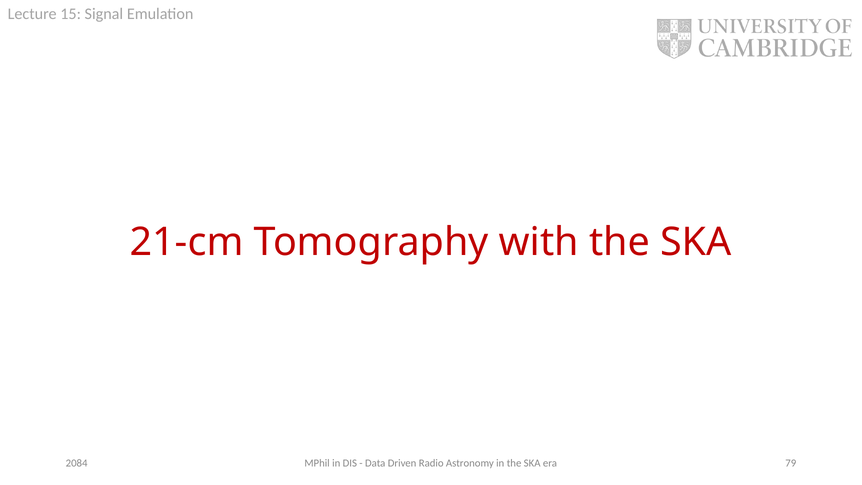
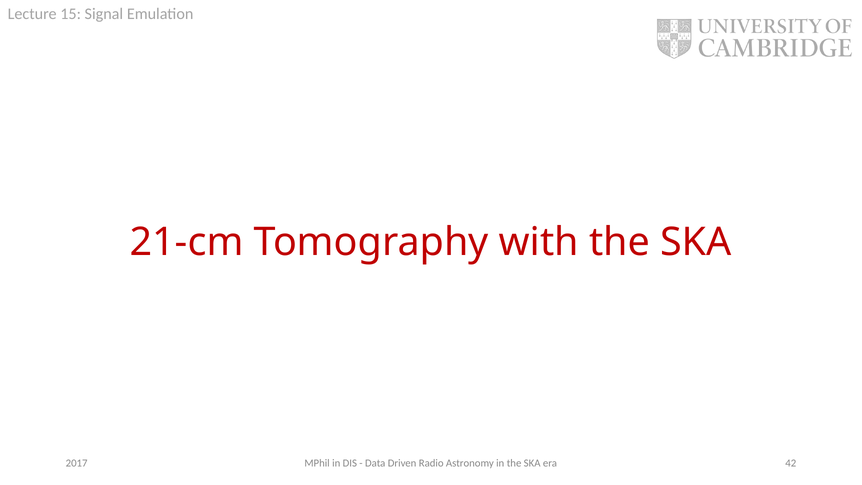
79: 79 -> 42 (791, 463)
2084: 2084 -> 2017 (77, 463)
